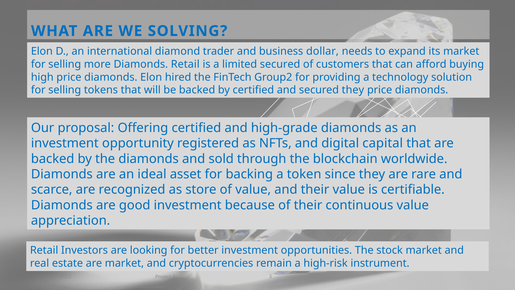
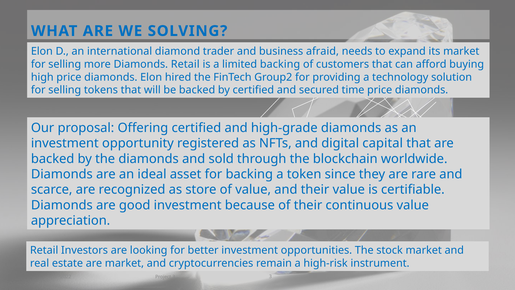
dollar: dollar -> afraid (322, 51)
limited secured: secured -> backing (280, 64)
secured they: they -> time (353, 90)
